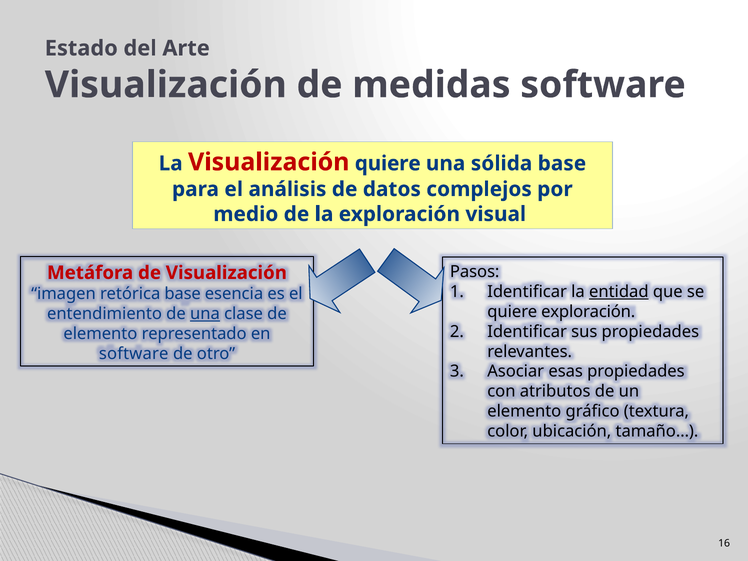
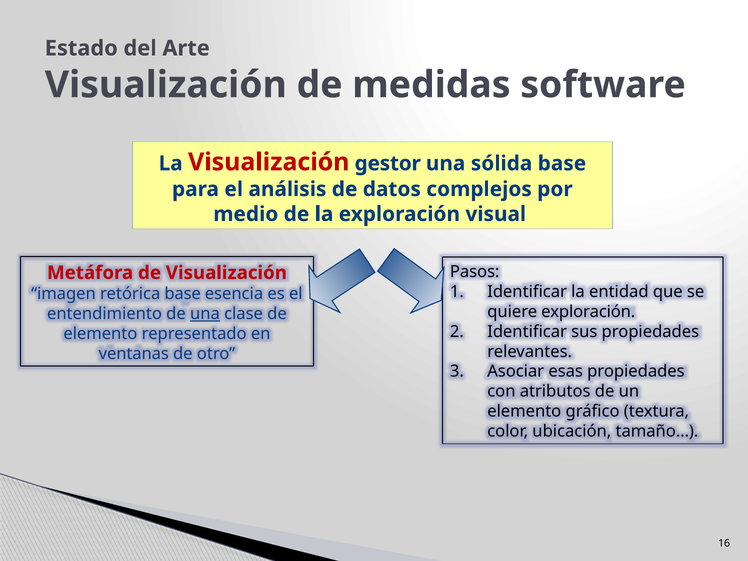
Visualización quiere: quiere -> gestor (388, 163)
entidad underline: present -> none (619, 292)
software: software -> ventanas (134, 354)
